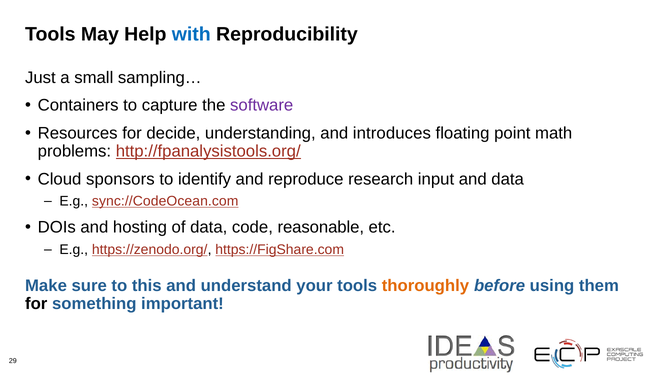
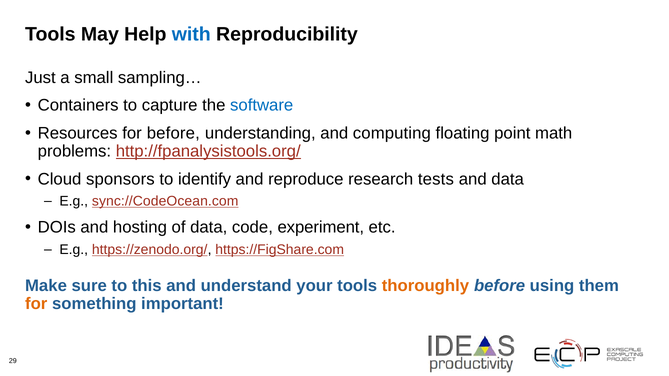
software colour: purple -> blue (262, 106)
for decide: decide -> before (173, 133)
introduces: introduces -> computing (392, 133)
input: input -> tests (436, 179)
reasonable: reasonable -> experiment (321, 228)
for colour: black -> orange (36, 304)
